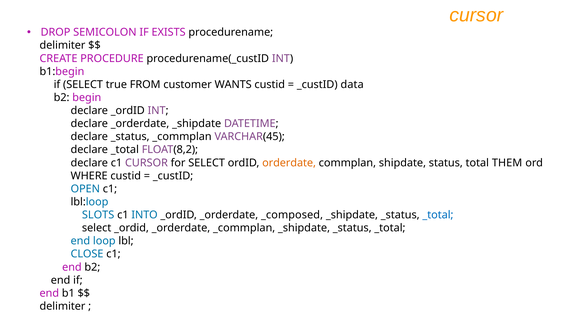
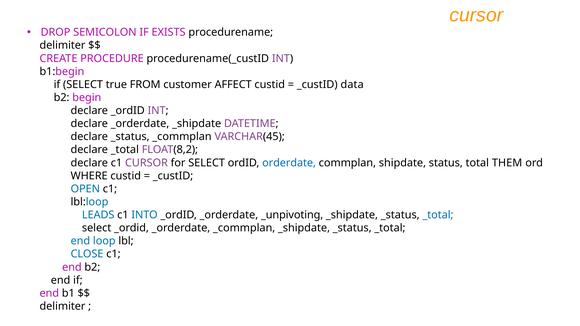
WANTS: WANTS -> AFFECT (233, 85)
orderdate colour: orange -> blue (289, 163)
SLOTS: SLOTS -> LEADS (98, 215)
_composed: _composed -> _unpivoting (292, 215)
